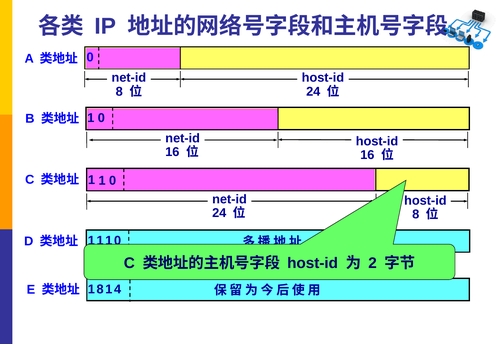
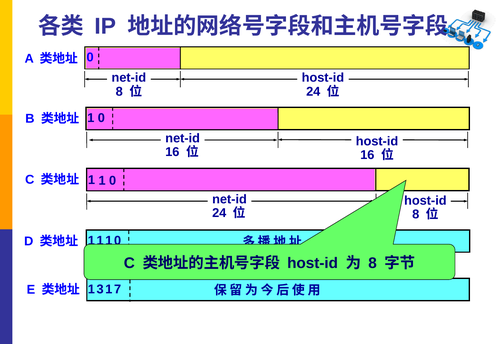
2: 2 -> 8 (373, 262)
1 8: 8 -> 3 (100, 289)
4: 4 -> 7 (118, 289)
